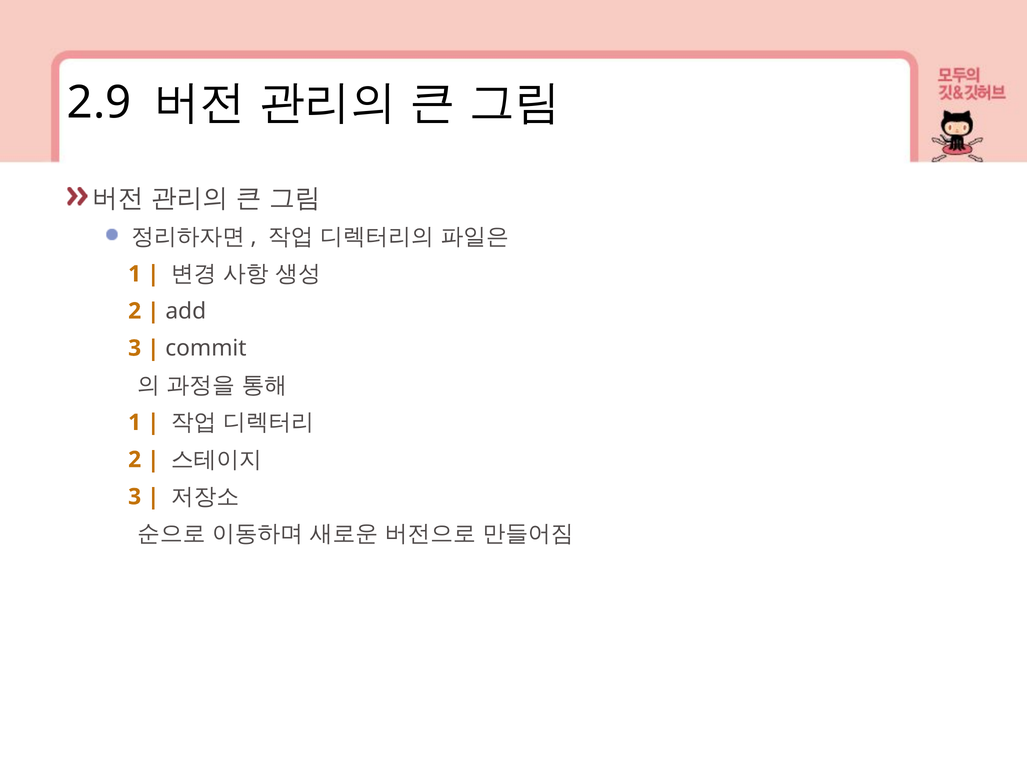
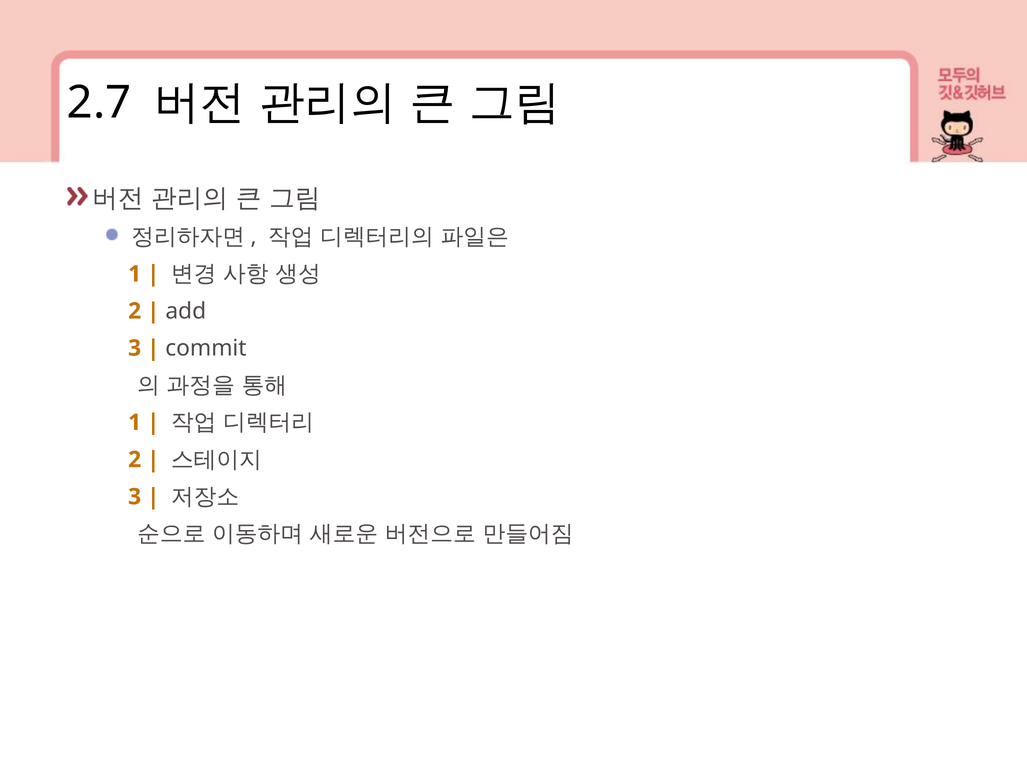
2.9: 2.9 -> 2.7 (99, 103)
